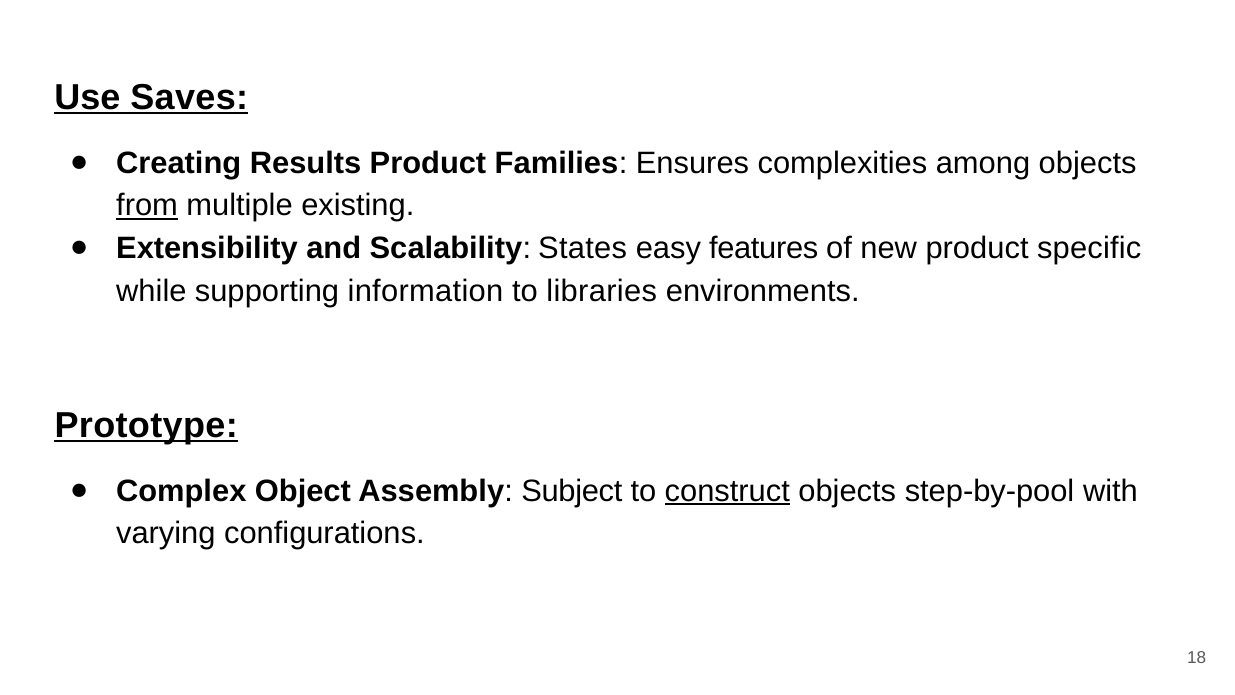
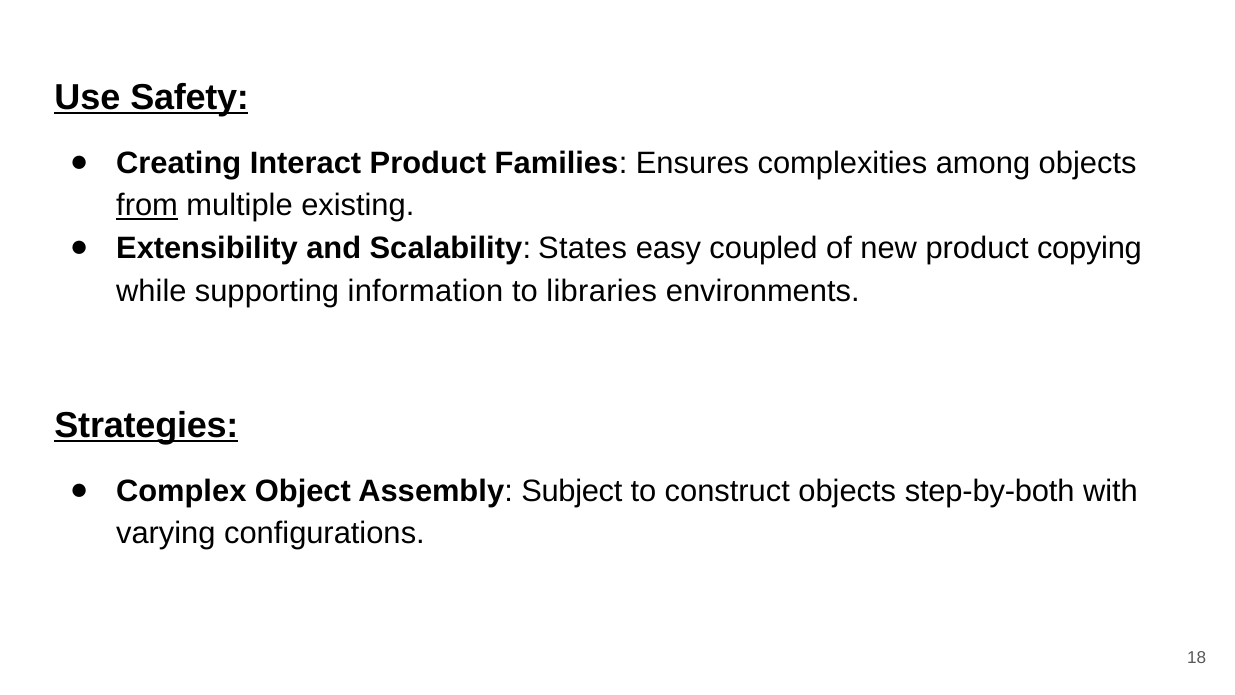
Saves: Saves -> Safety (190, 97)
Results: Results -> Interact (306, 163)
features: features -> coupled (764, 248)
specific: specific -> copying (1089, 248)
Prototype: Prototype -> Strategies (146, 425)
construct underline: present -> none (727, 491)
step-by-pool: step-by-pool -> step-by-both (990, 491)
